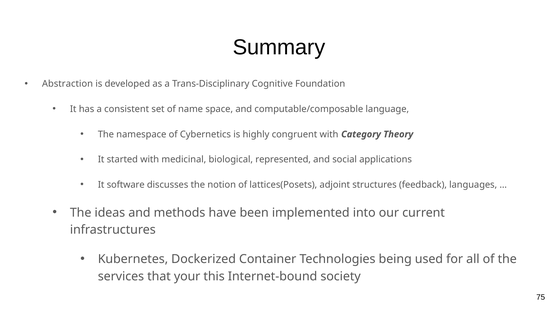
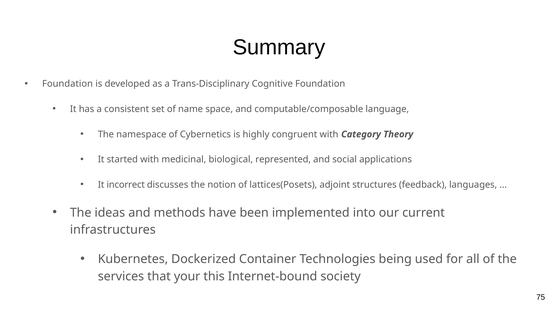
Abstraction: Abstraction -> Foundation (67, 84)
software: software -> incorrect (126, 185)
